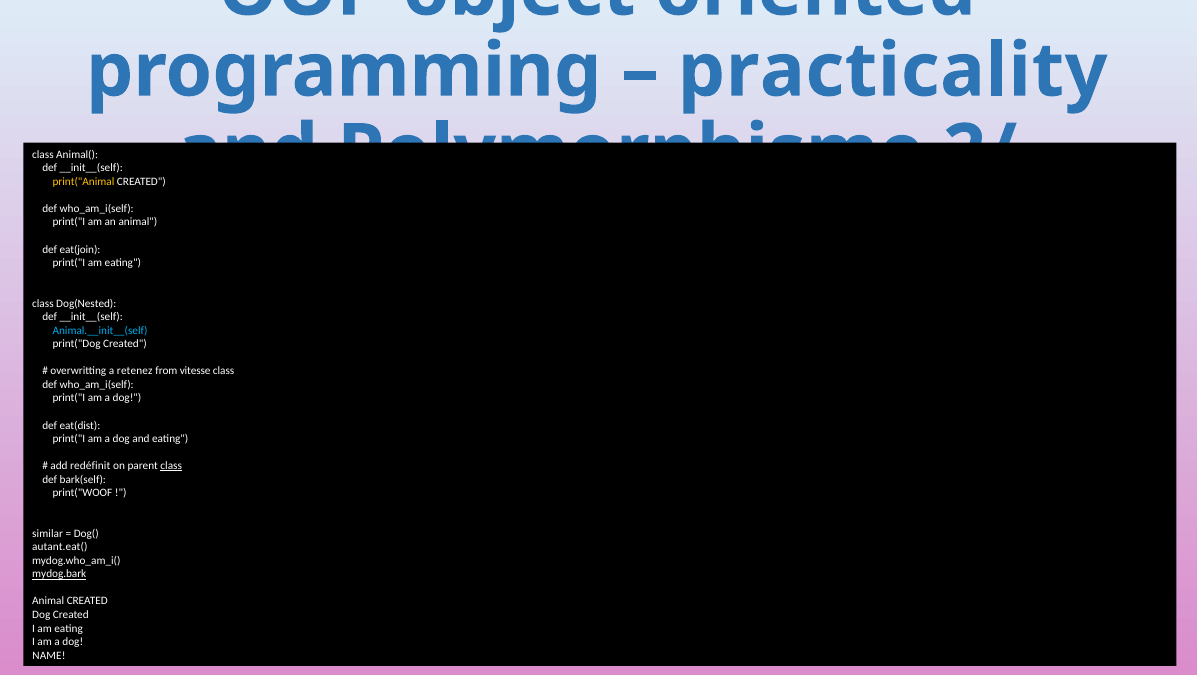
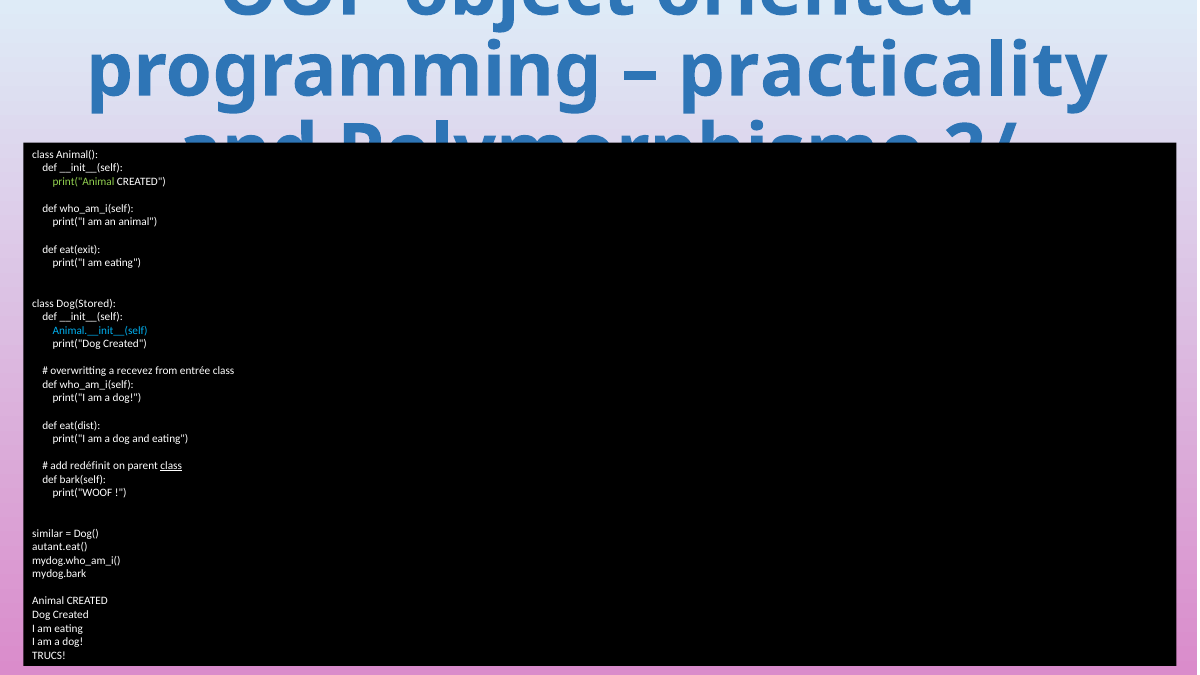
print("Animal colour: yellow -> light green (83, 182)
eat(join: eat(join -> eat(exit (80, 249)
Dog(Nested: Dog(Nested -> Dog(Stored (86, 303)
retenez: retenez -> recevez (135, 371)
vitesse: vitesse -> entrée (195, 371)
mydog.bark underline: present -> none (59, 574)
NAME: NAME -> TRUCS (49, 655)
